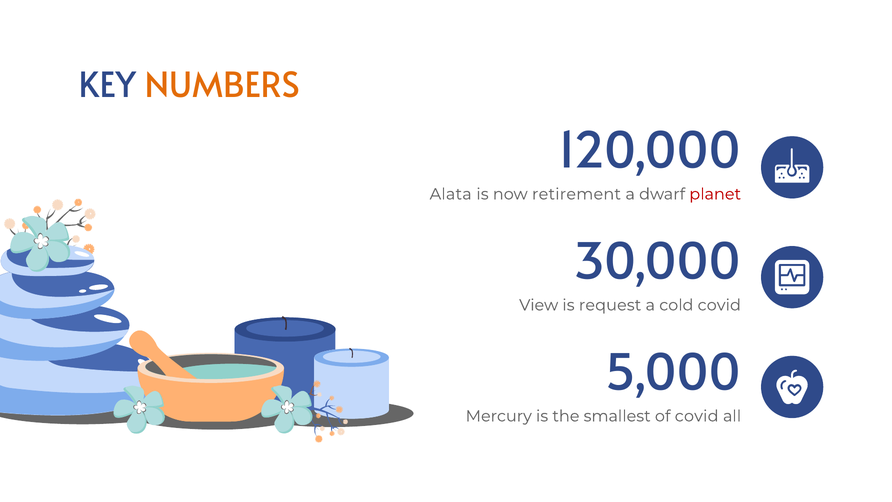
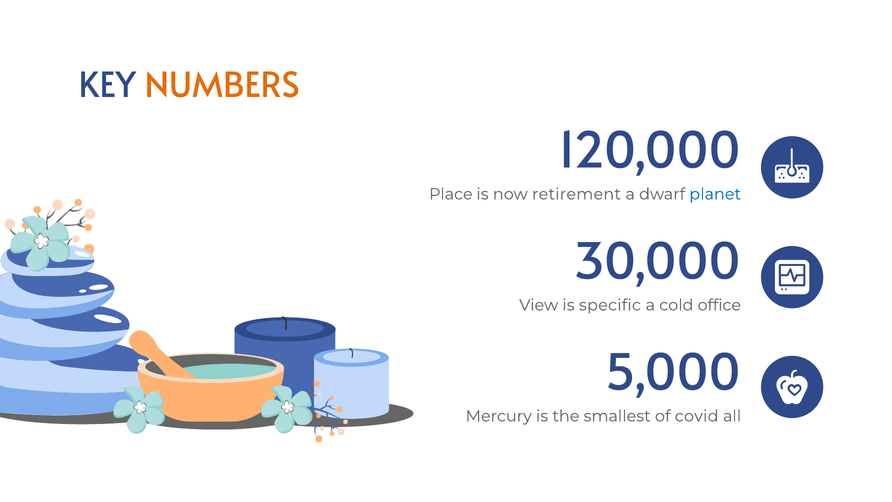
Alata: Alata -> Place (451, 194)
planet colour: red -> blue (715, 194)
request: request -> specific (610, 305)
cold covid: covid -> office (719, 305)
